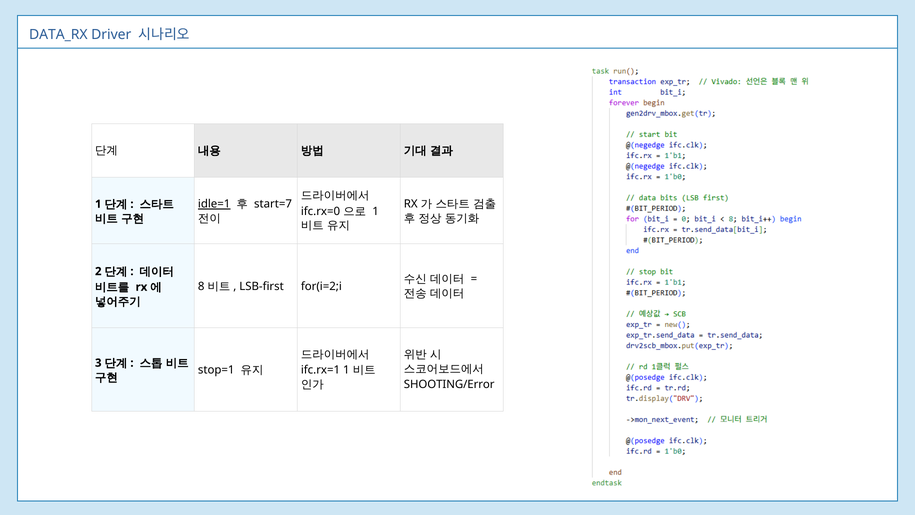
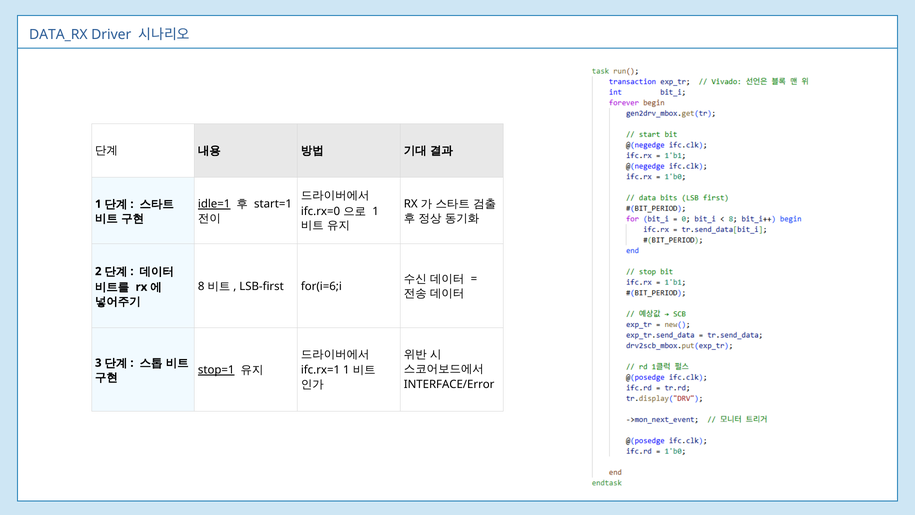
start=7: start=7 -> start=1 (273, 204)
for(i=2;i: for(i=2;i -> for(i=6;i (321, 286)
stop=1 underline: none -> present (216, 370)
SHOOTING/Error: SHOOTING/Error -> INTERFACE/Error (449, 384)
